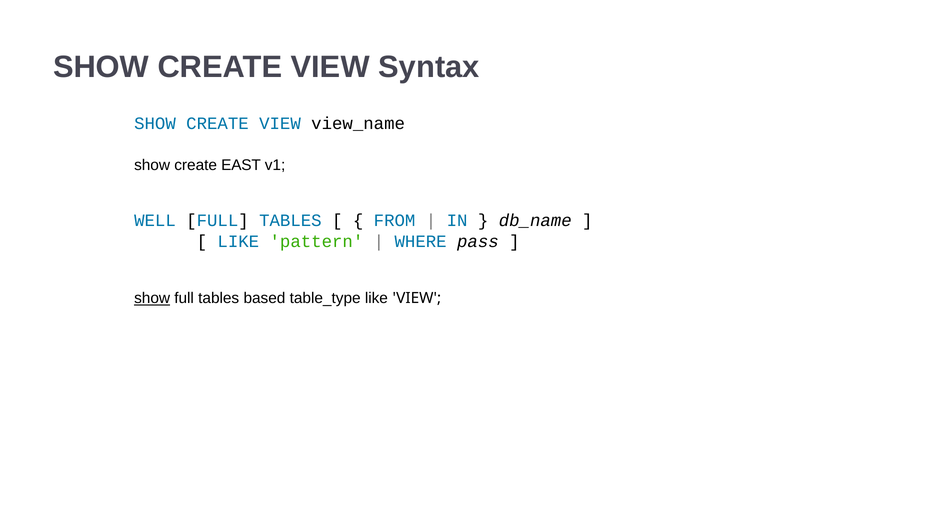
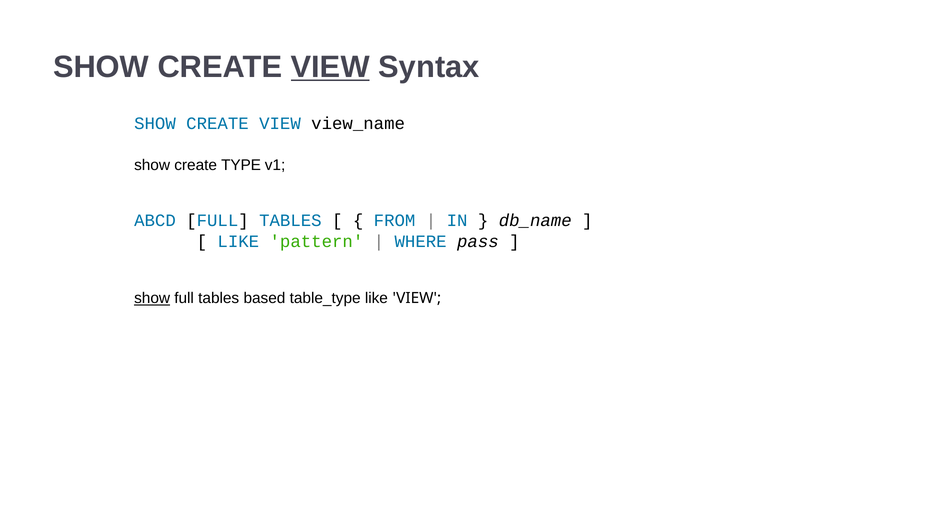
VIEW underline: none -> present (330, 67)
EAST: EAST -> TYPE (241, 165)
WELL: WELL -> ABCD (155, 221)
